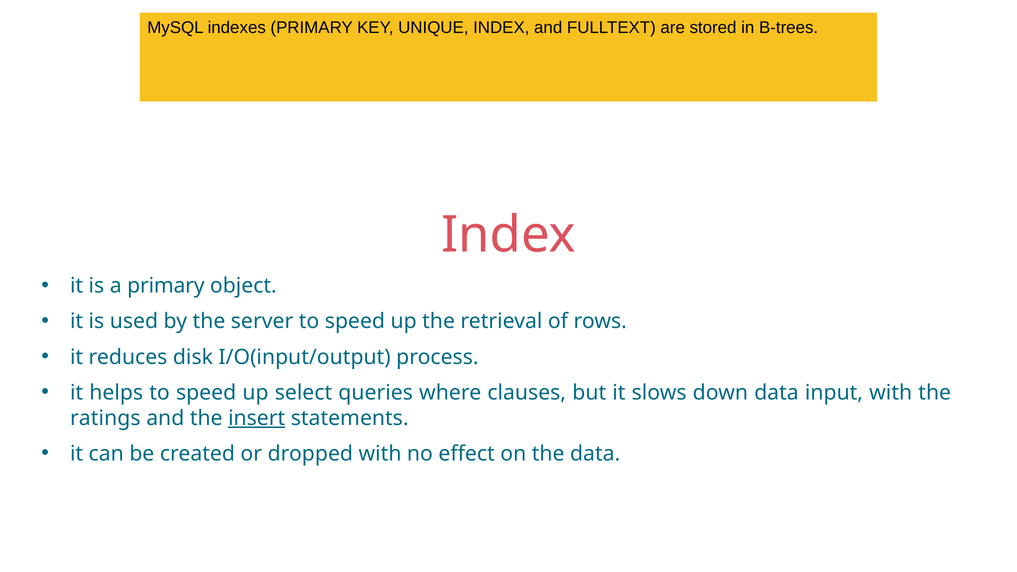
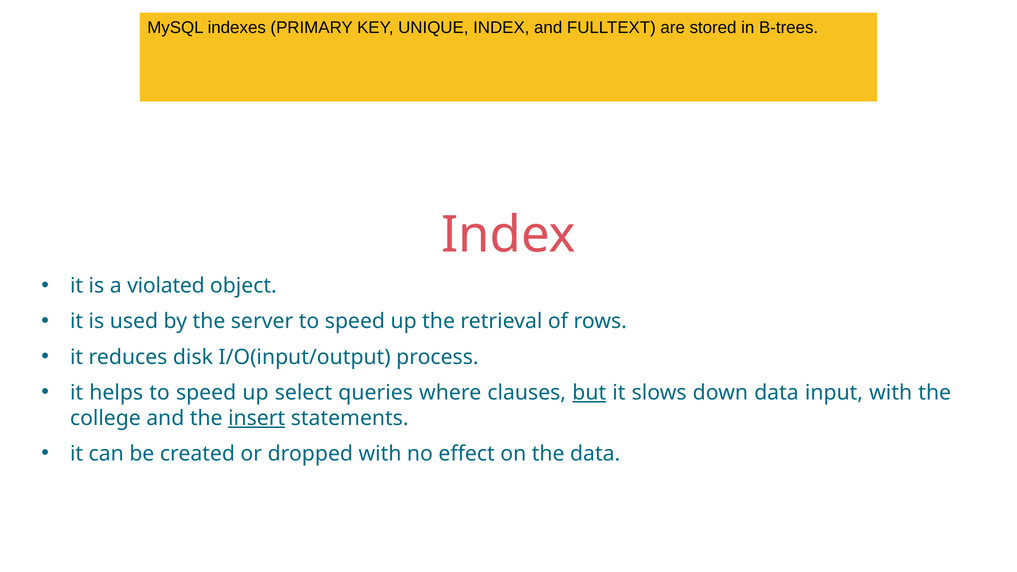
a primary: primary -> violated (166, 286)
but underline: none -> present (589, 393)
ratings: ratings -> college (105, 418)
